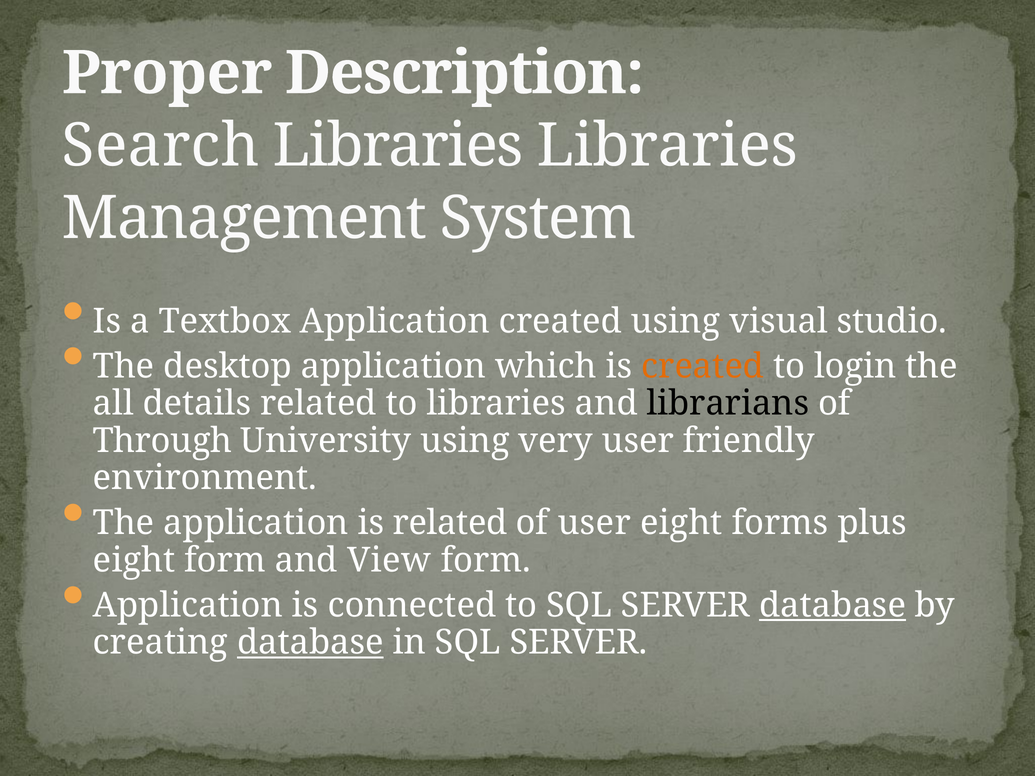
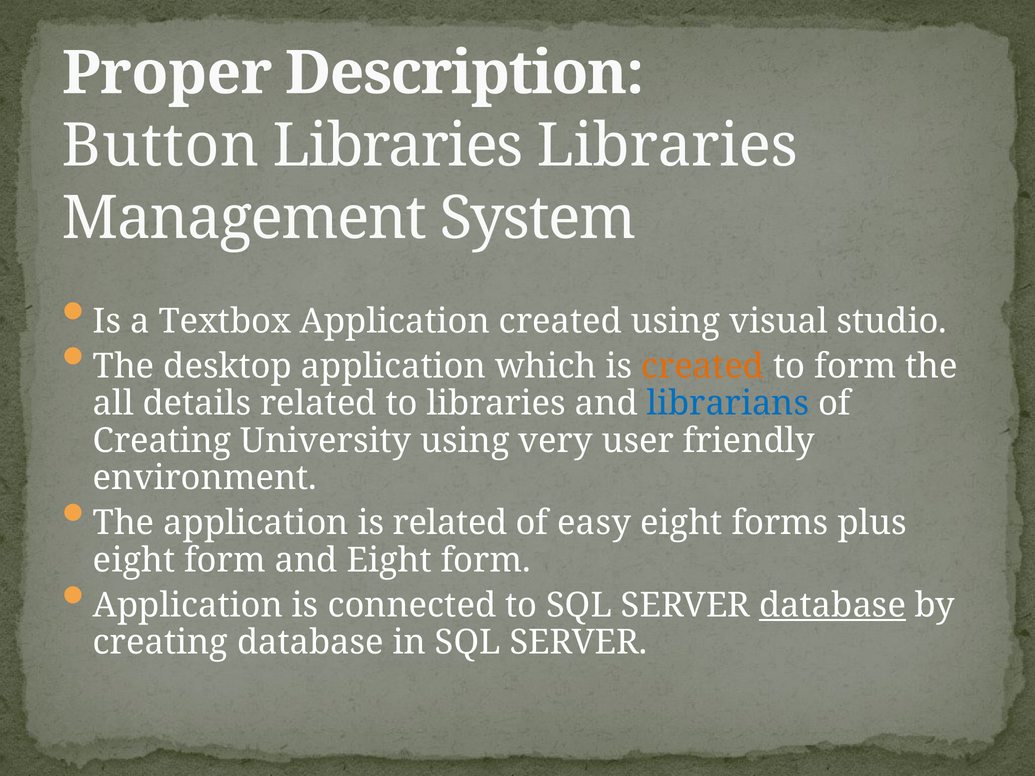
Search: Search -> Button (161, 146)
to login: login -> form (855, 366)
librarians colour: black -> blue (728, 404)
Through: Through -> Creating (162, 441)
of user: user -> easy (594, 523)
and View: View -> Eight (389, 560)
database underline: present -> none (310, 643)
